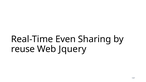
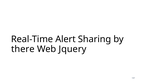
Even: Even -> Alert (66, 39)
reuse: reuse -> there (23, 49)
